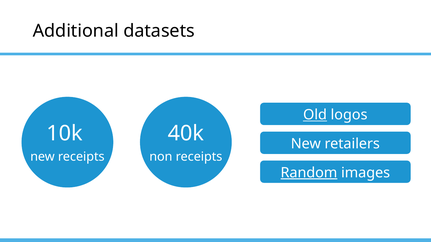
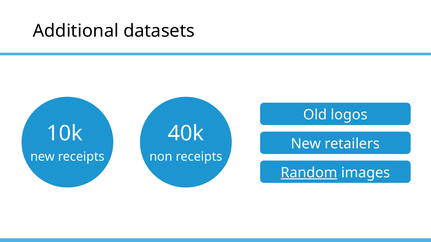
Old underline: present -> none (315, 115)
